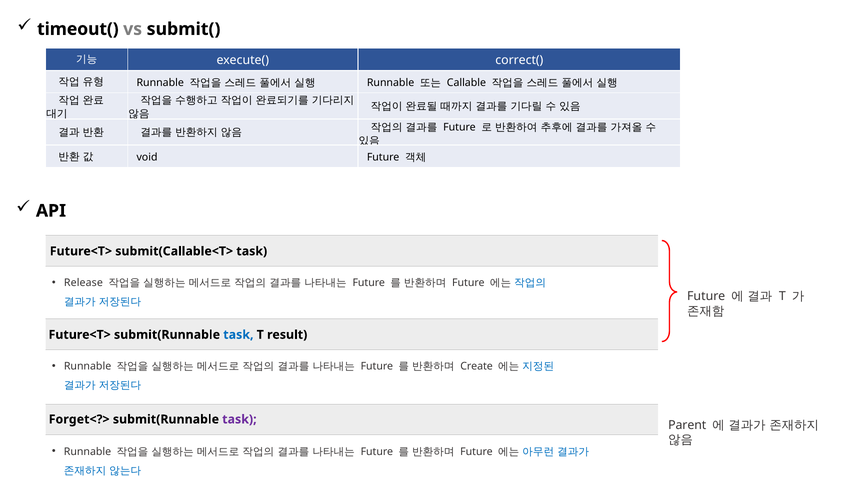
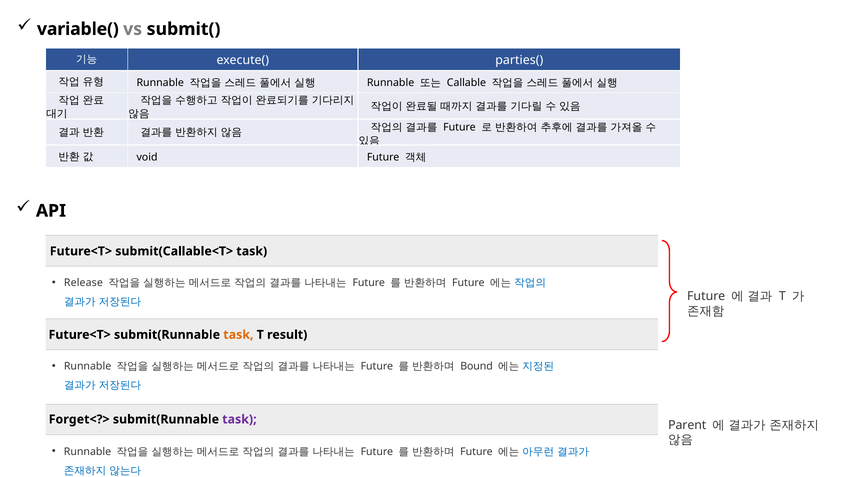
timeout(: timeout( -> variable( (78, 29)
correct(: correct( -> parties( (519, 60)
task colour: blue -> orange (238, 335)
Create: Create -> Bound (477, 366)
